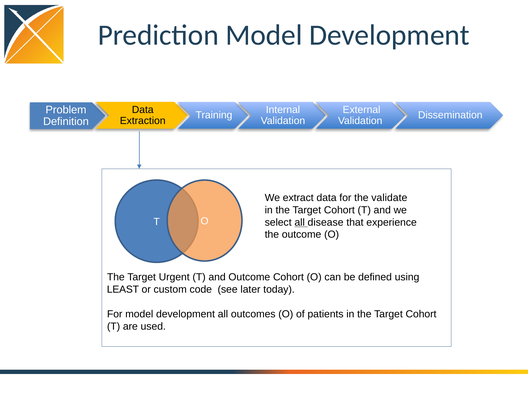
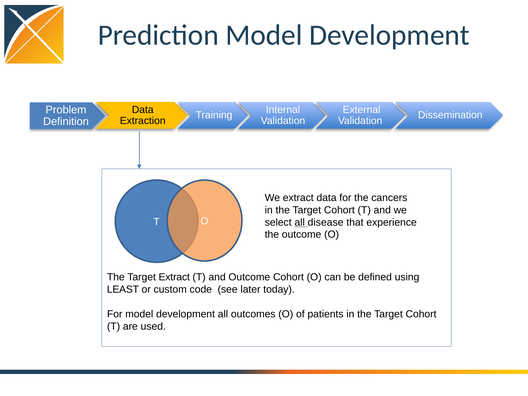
validate: validate -> cancers (389, 198)
Target Urgent: Urgent -> Extract (174, 277)
